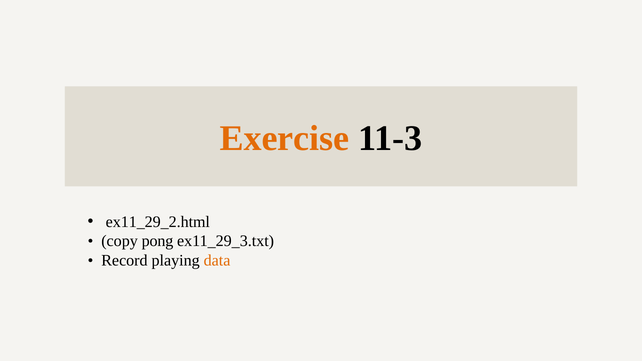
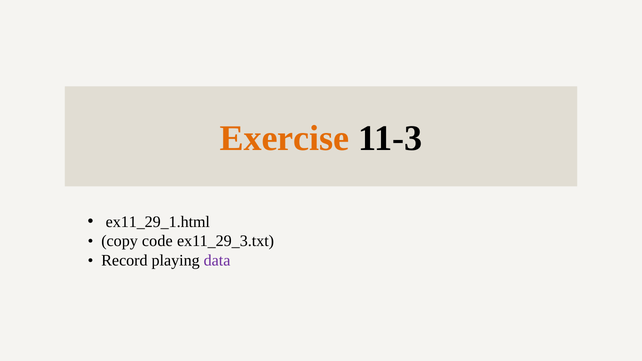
ex11_29_2.html: ex11_29_2.html -> ex11_29_1.html (158, 222)
pong: pong -> code (157, 241)
data colour: orange -> purple (217, 260)
